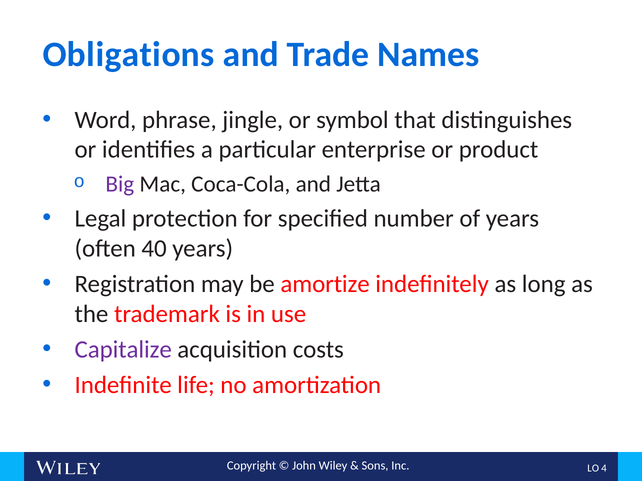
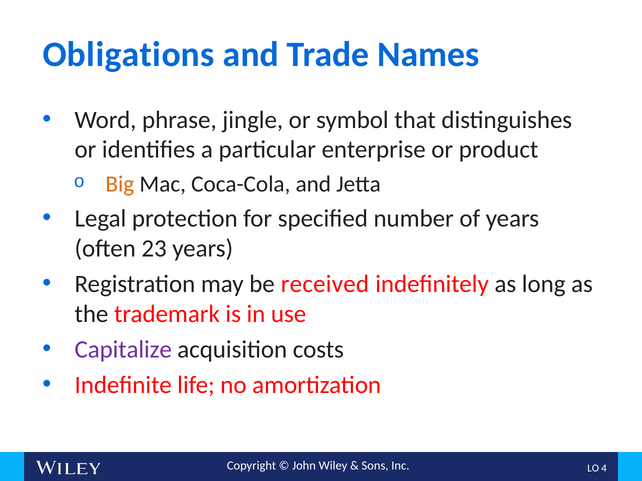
Big colour: purple -> orange (120, 184)
40: 40 -> 23 (154, 249)
amortize: amortize -> received (325, 284)
